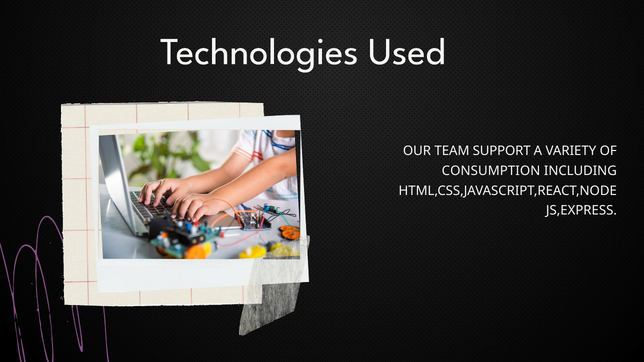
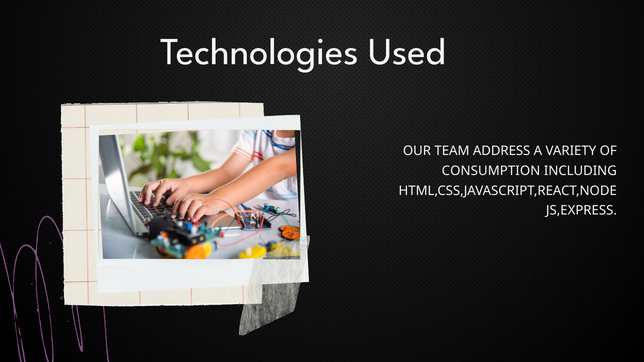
SUPPORT: SUPPORT -> ADDRESS (502, 151)
